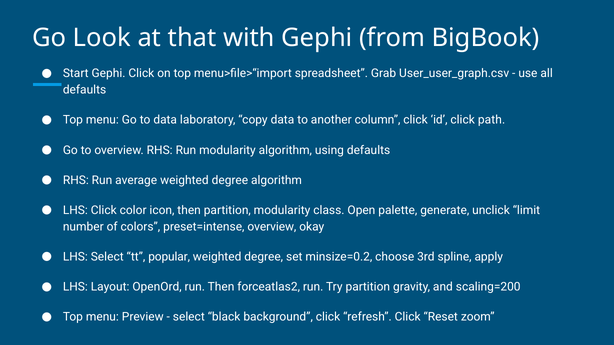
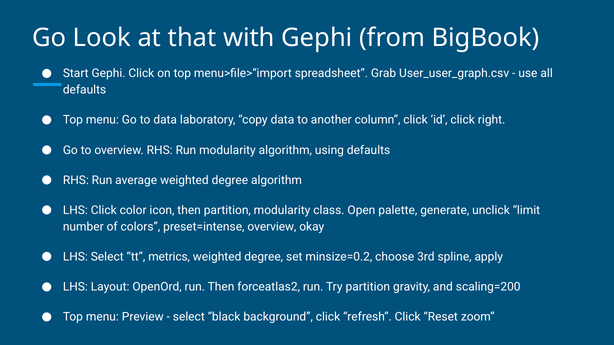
path: path -> right (492, 120)
popular: popular -> metrics (169, 257)
